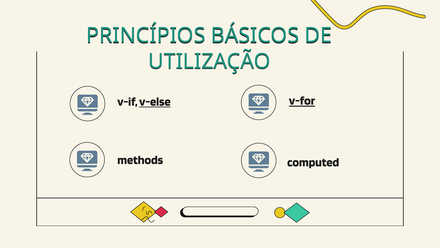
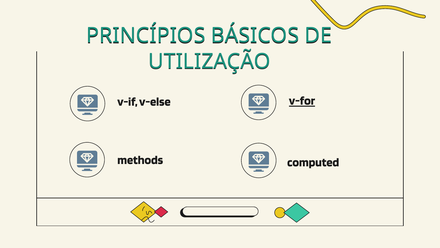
v-else underline: present -> none (155, 102)
